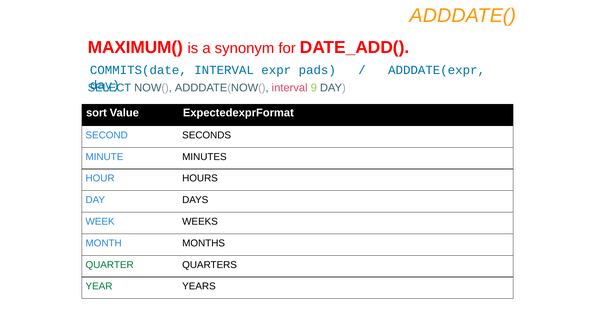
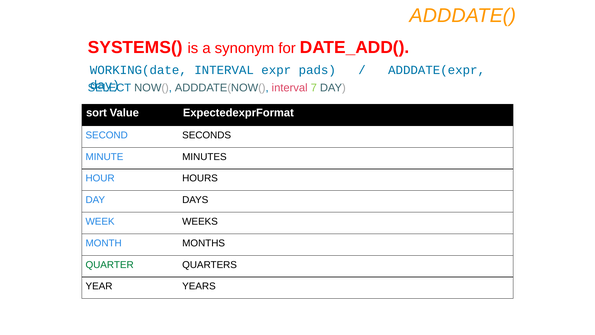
MAXIMUM(: MAXIMUM( -> SYSTEMS( (135, 47)
COMMITS(date: COMMITS(date -> WORKING(date (138, 70)
9: 9 -> 7 (314, 88)
YEAR colour: green -> black (99, 286)
